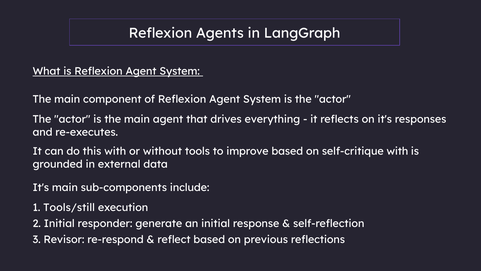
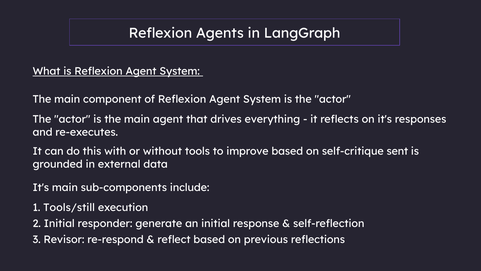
self-critique with: with -> sent (397, 151)
